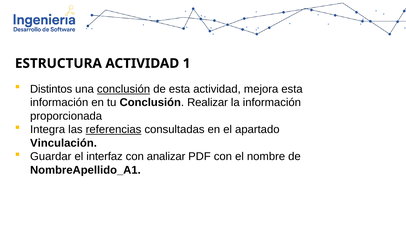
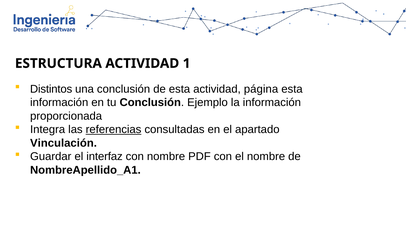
conclusión underline: present -> none (124, 89)
mejora: mejora -> página (261, 89)
Realizar: Realizar -> Ejemplo (207, 103)
con analizar: analizar -> nombre (166, 157)
